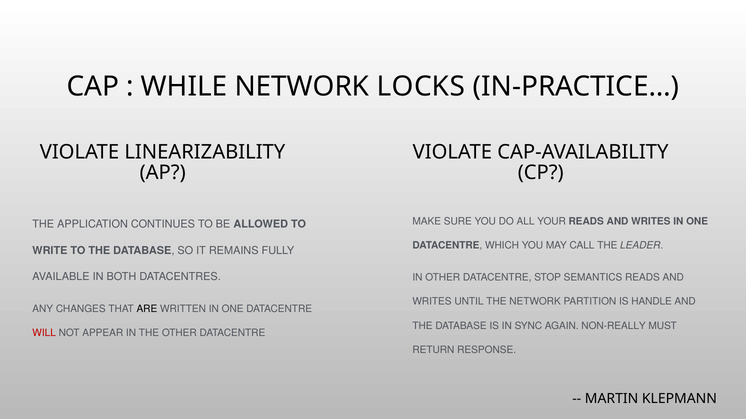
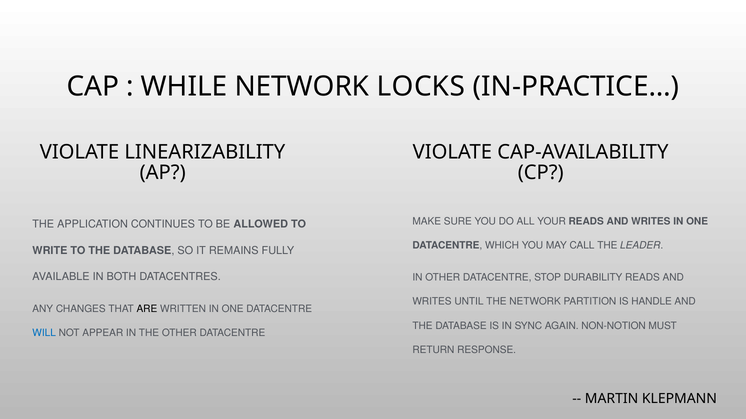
SEMANTICS: SEMANTICS -> DURABILITY (593, 278)
NON-REALLY: NON-REALLY -> NON-NOTION (614, 326)
WILL colour: red -> blue (44, 334)
